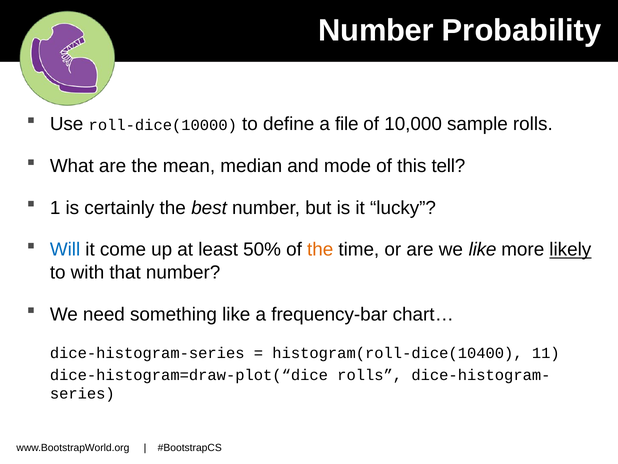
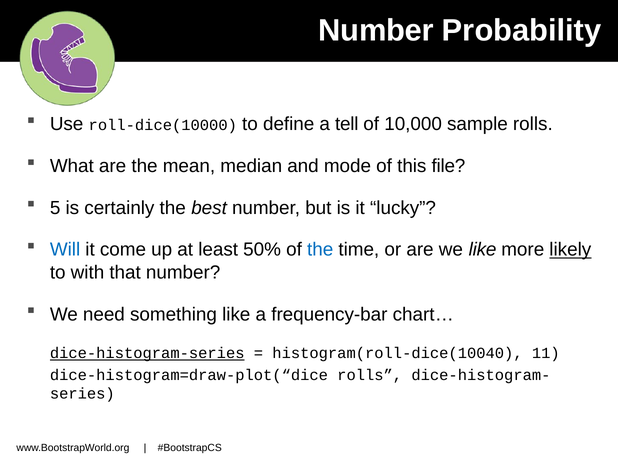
file: file -> tell (347, 124)
tell: tell -> file (448, 166)
1: 1 -> 5 (55, 208)
the colour: orange -> blue (320, 249)
dice-histogram-series underline: none -> present (147, 353)
histogram(roll-dice(10400: histogram(roll-dice(10400 -> histogram(roll-dice(10040 (398, 353)
